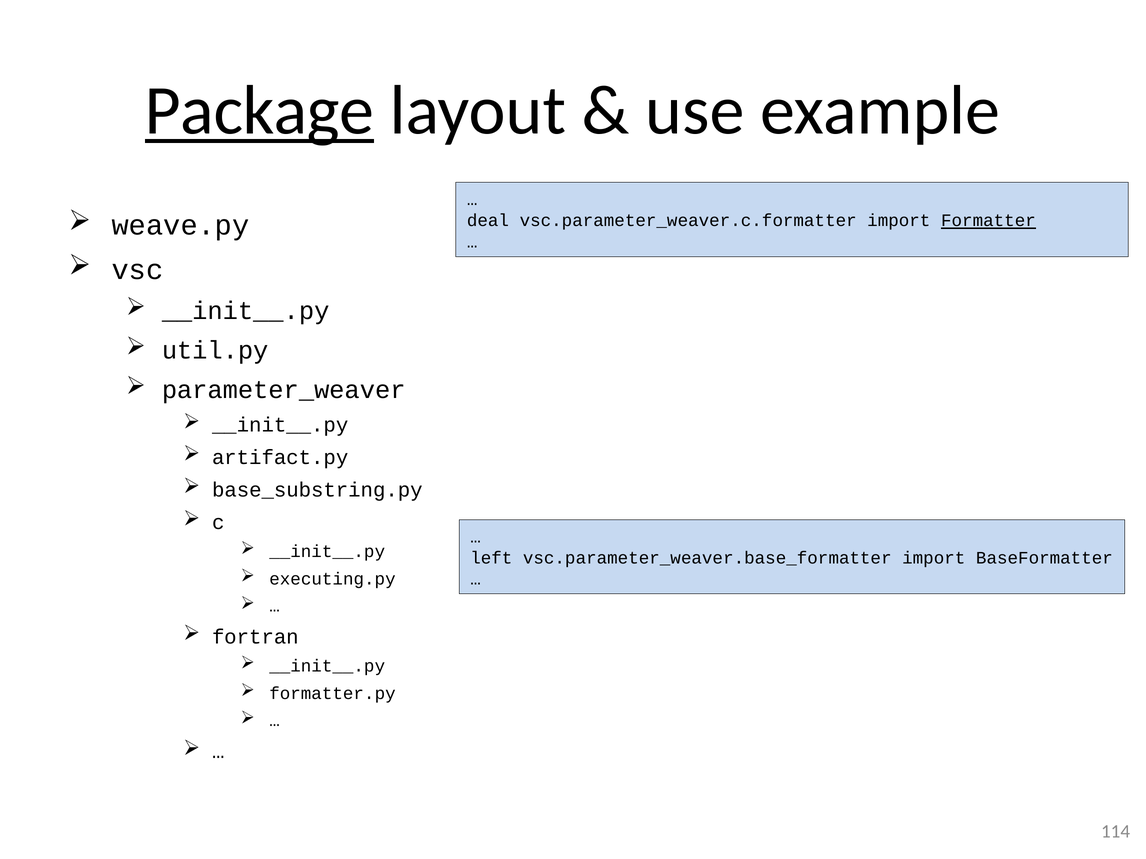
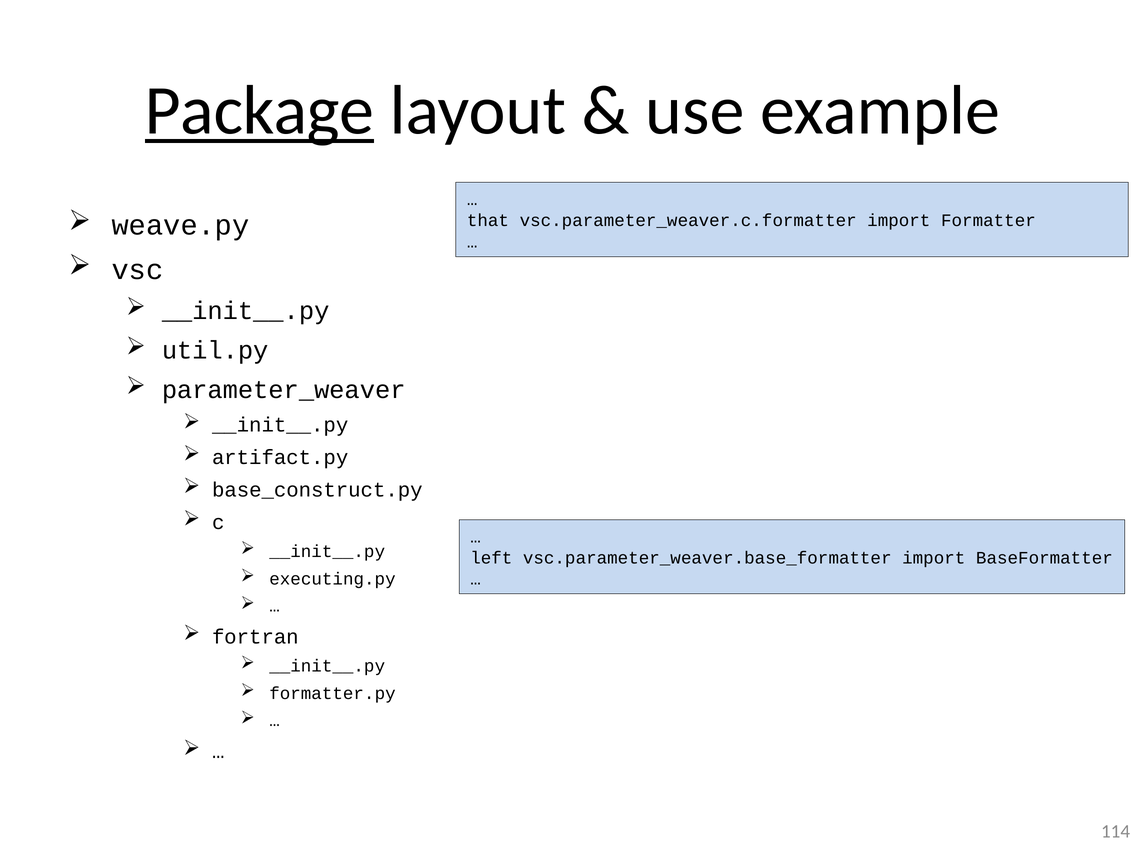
deal: deal -> that (488, 221)
Formatter underline: present -> none (988, 221)
base_substring.py: base_substring.py -> base_construct.py (317, 490)
